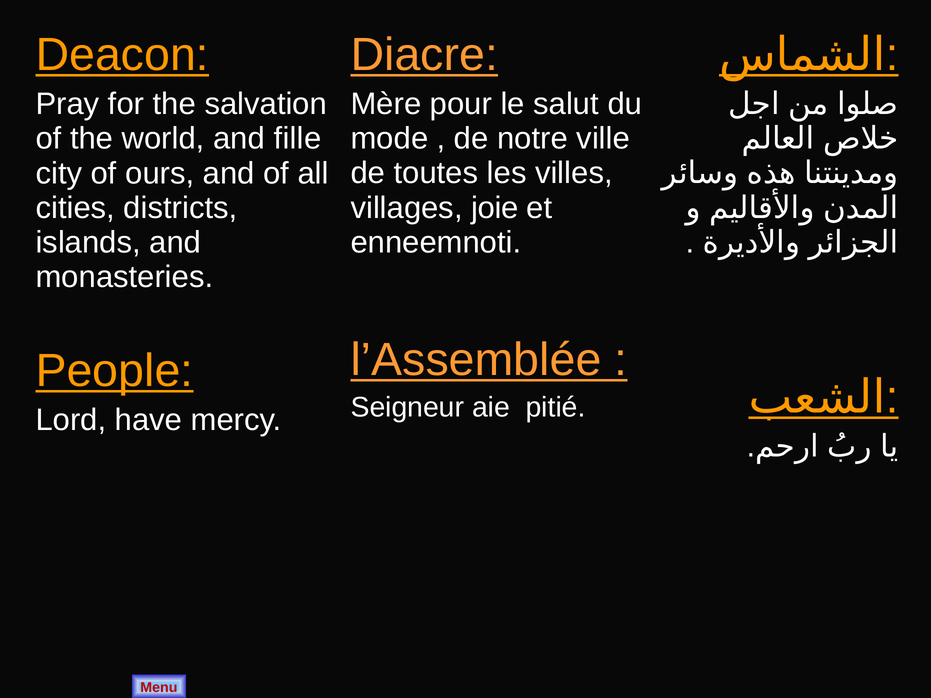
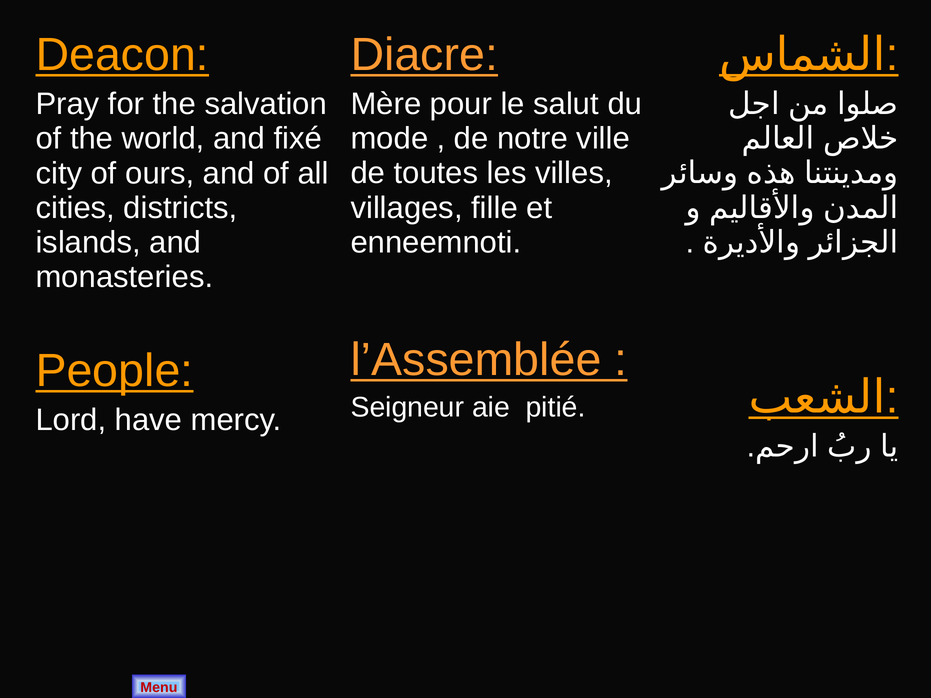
fille: fille -> fixé (298, 139)
joie: joie -> fille (495, 208)
